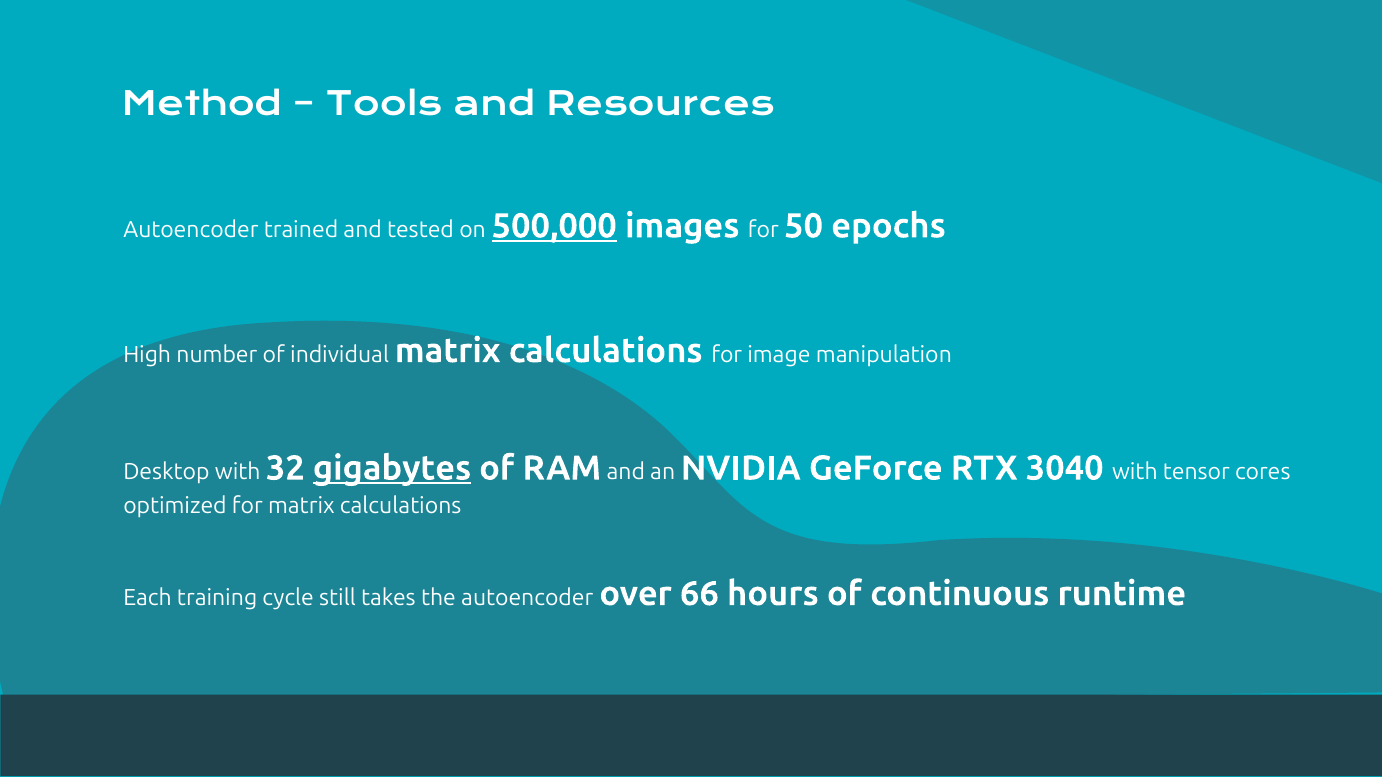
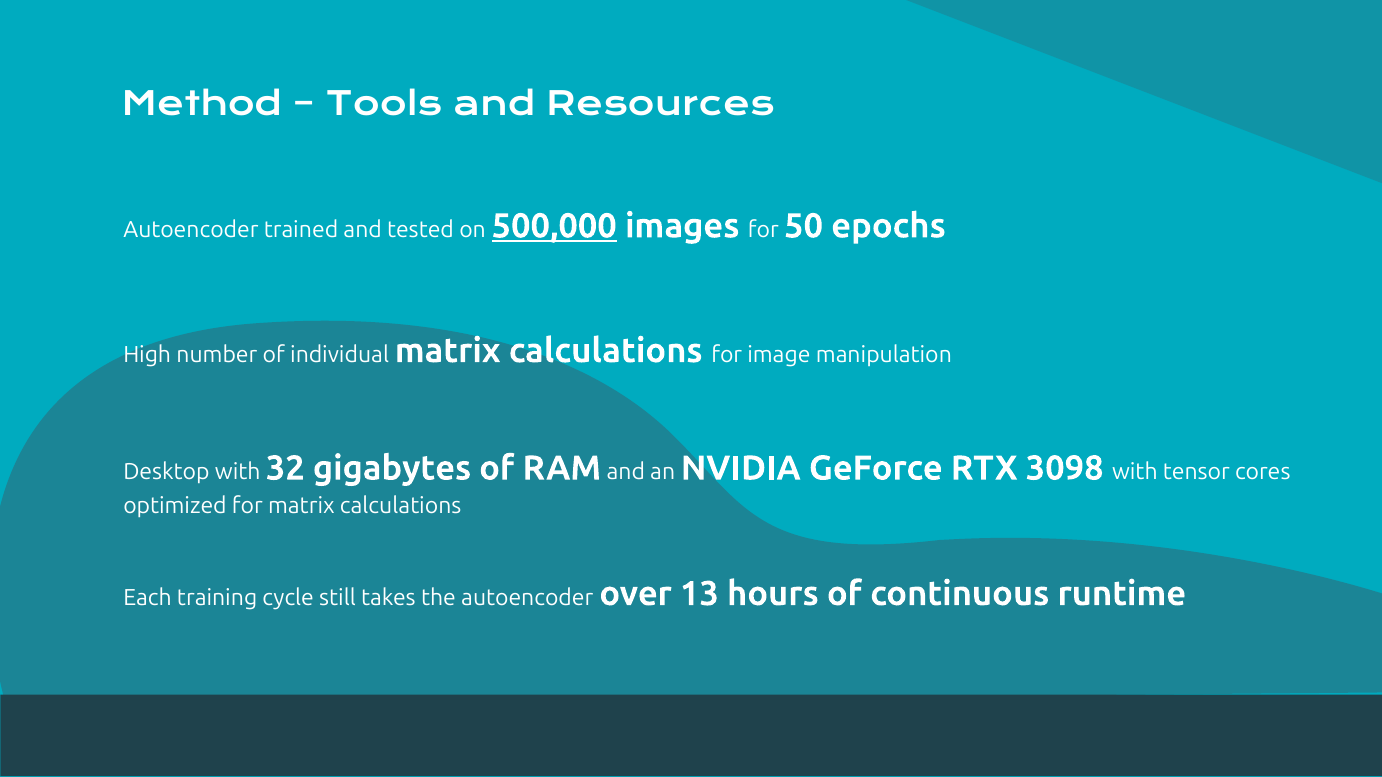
gigabytes underline: present -> none (392, 468)
3040: 3040 -> 3098 (1065, 468)
66: 66 -> 13 (699, 594)
